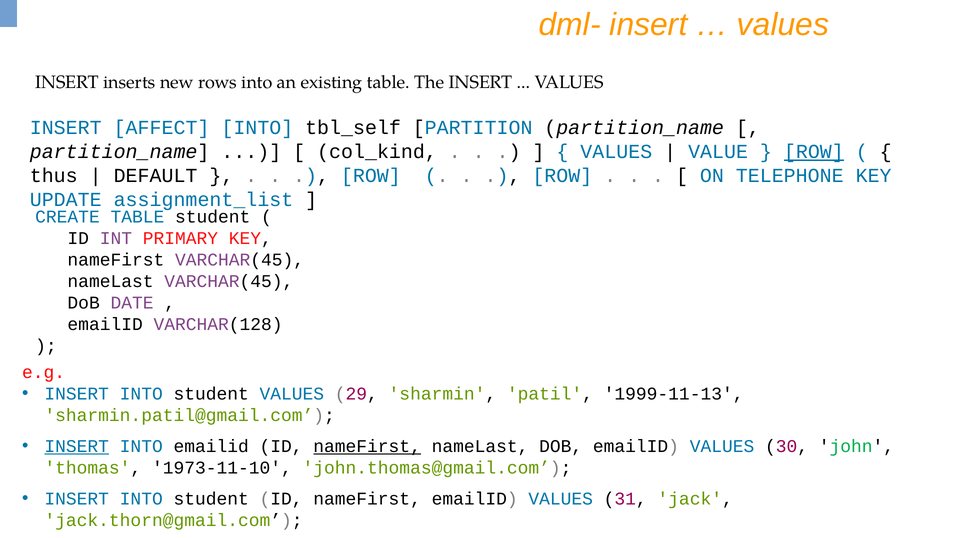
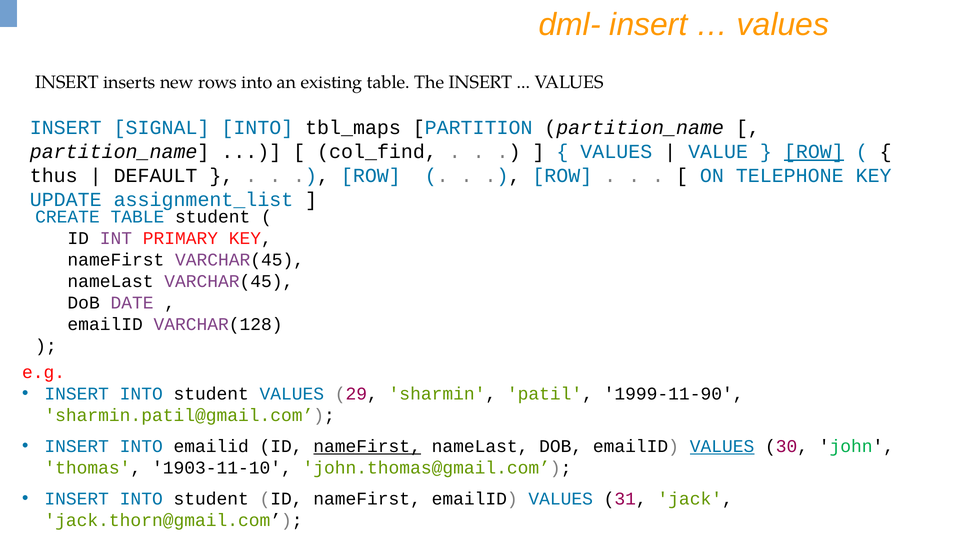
AFFECT: AFFECT -> SIGNAL (162, 128)
tbl_self: tbl_self -> tbl_maps (353, 128)
col_kind: col_kind -> col_find (377, 152)
1999-11-13: 1999-11-13 -> 1999-11-90 (674, 393)
INSERT underline: present -> none (77, 446)
VALUES underline: none -> present (722, 446)
1973-11-10: 1973-11-10 -> 1903-11-10 (222, 468)
